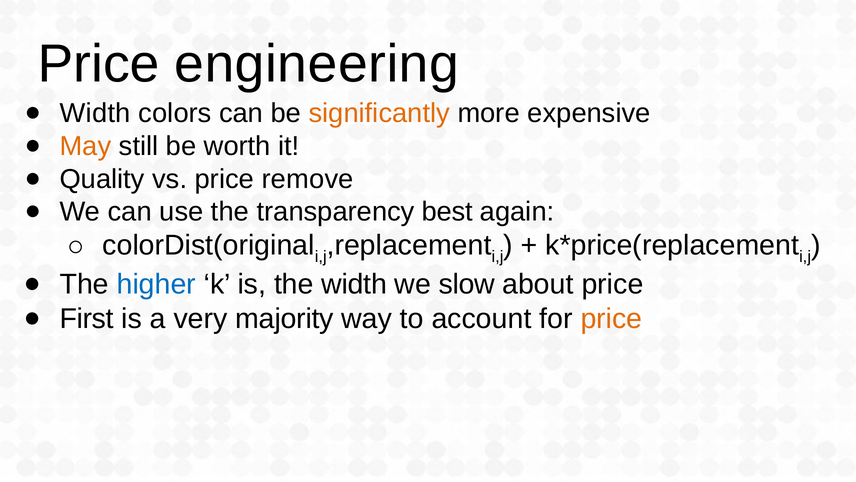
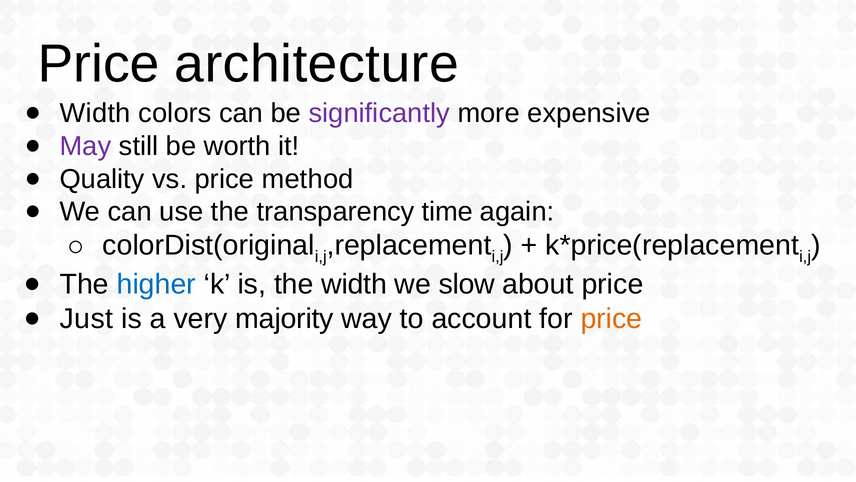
engineering: engineering -> architecture (317, 64)
significantly colour: orange -> purple (379, 113)
May colour: orange -> purple (85, 146)
remove: remove -> method (308, 179)
best: best -> time (447, 212)
First: First -> Just (86, 318)
